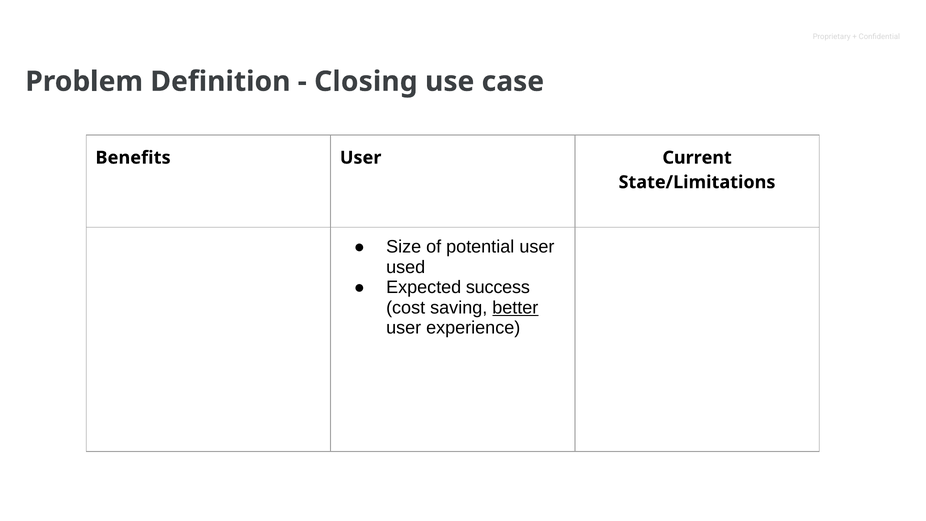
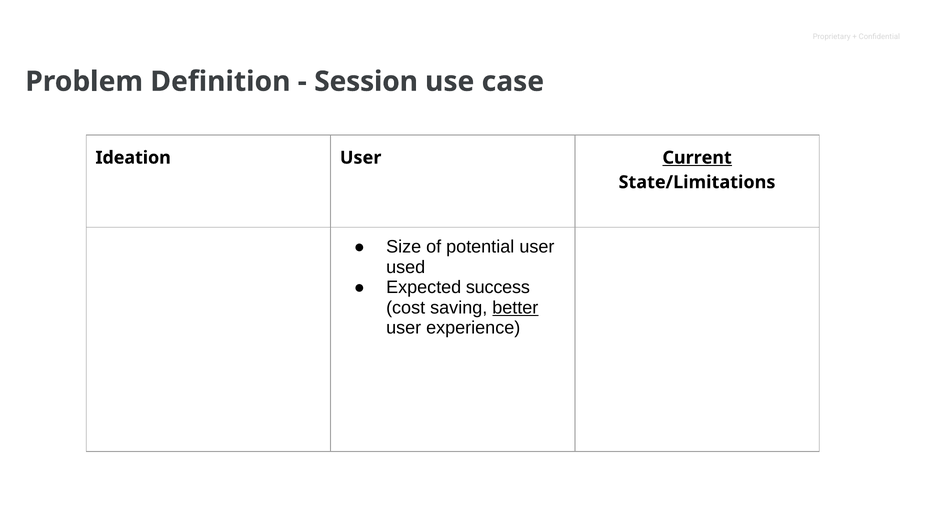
Closing: Closing -> Session (366, 82)
Benefits: Benefits -> Ideation (133, 158)
Current underline: none -> present (697, 158)
